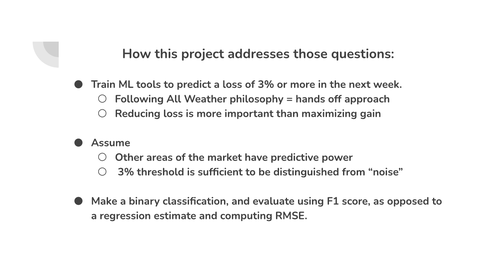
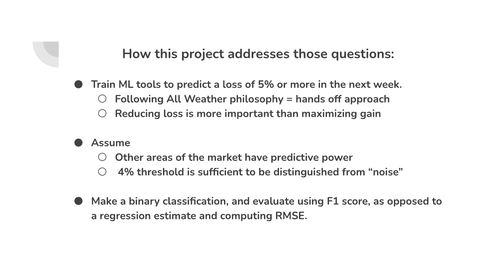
of 3%: 3% -> 5% (266, 84)
3%: 3% -> 4% (126, 172)
